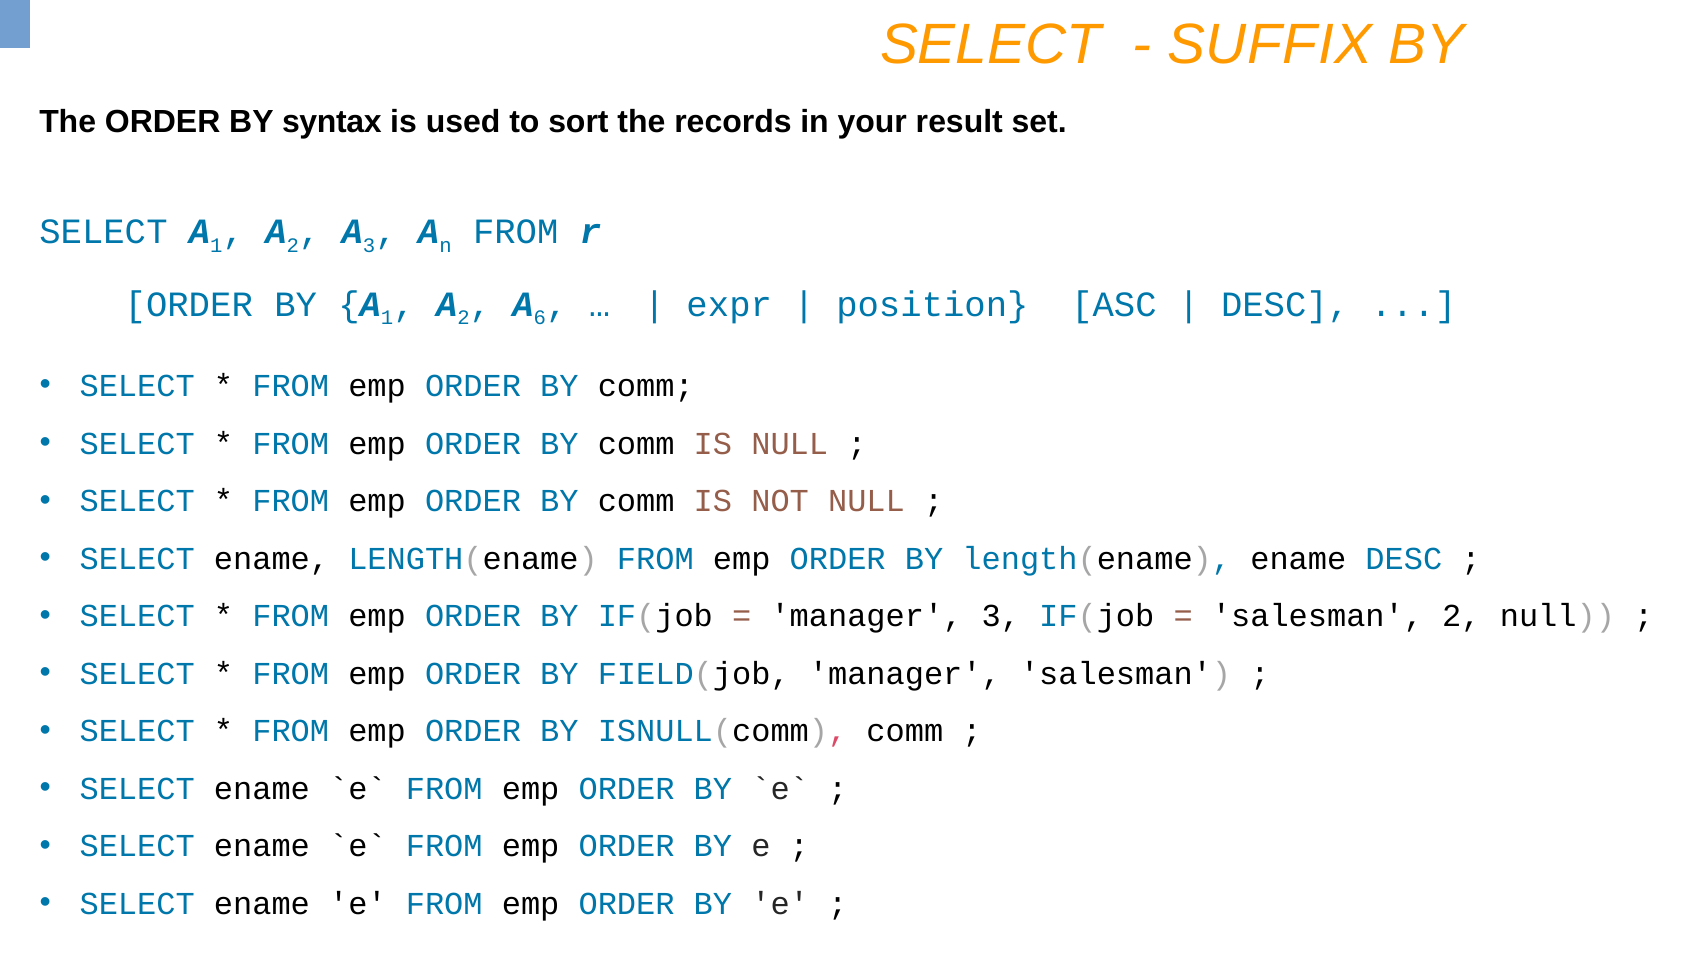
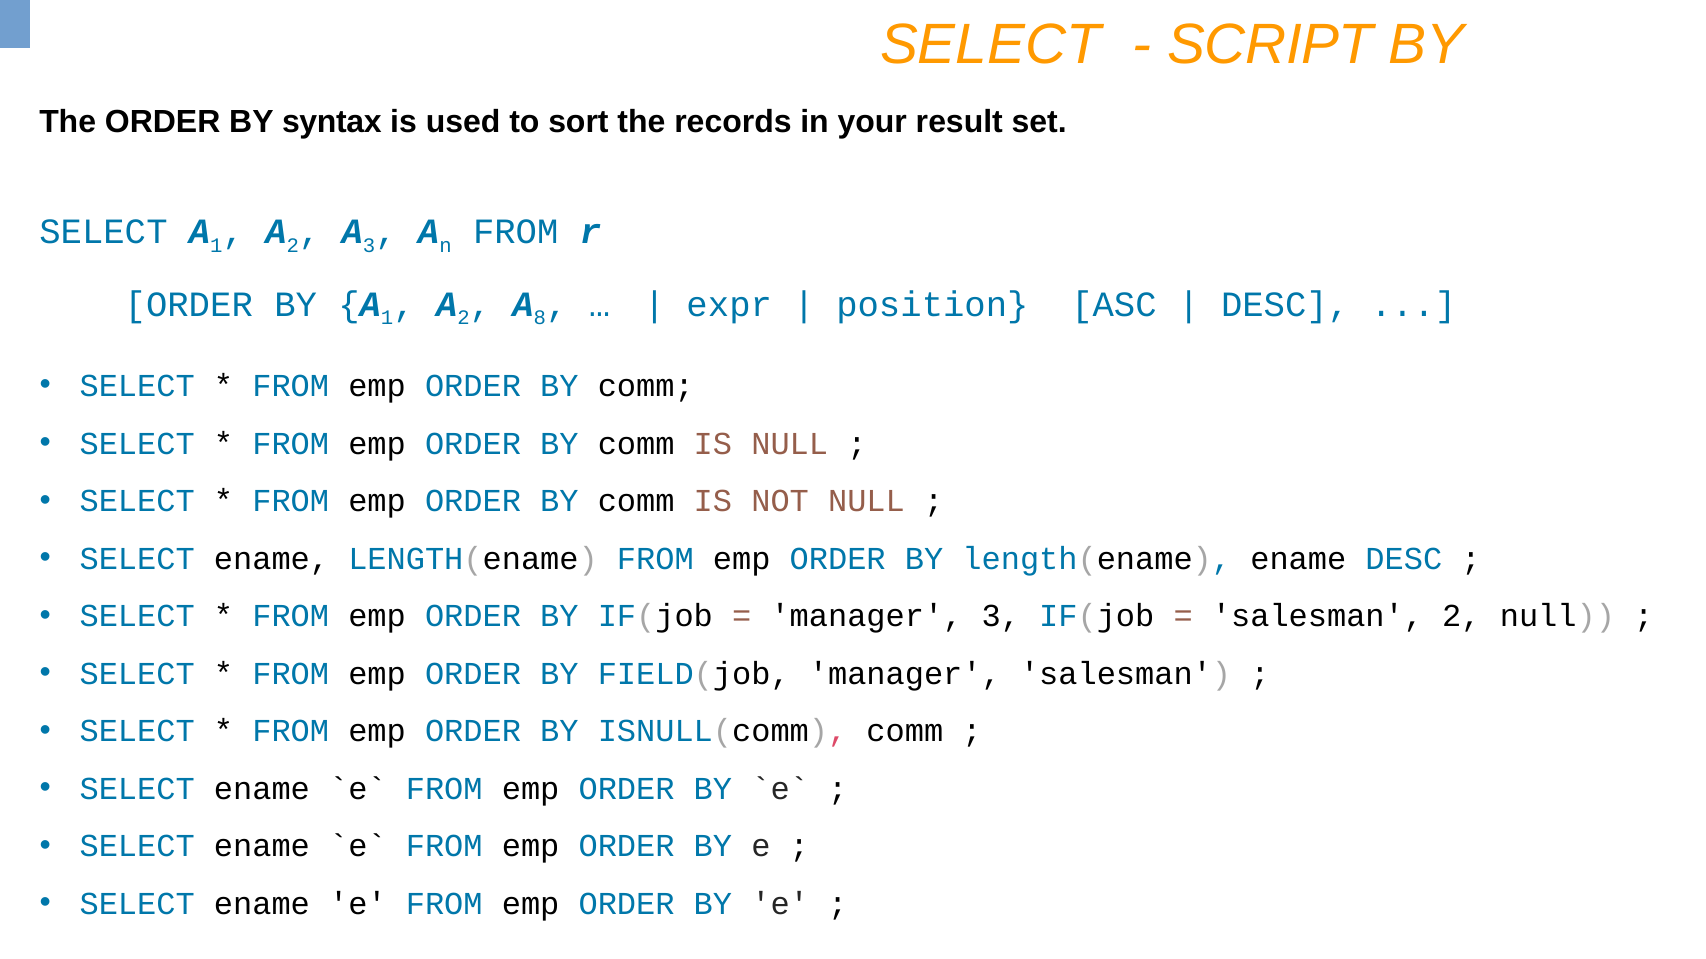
SUFFIX: SUFFIX -> SCRIPT (1270, 44)
6: 6 -> 8 (540, 318)
